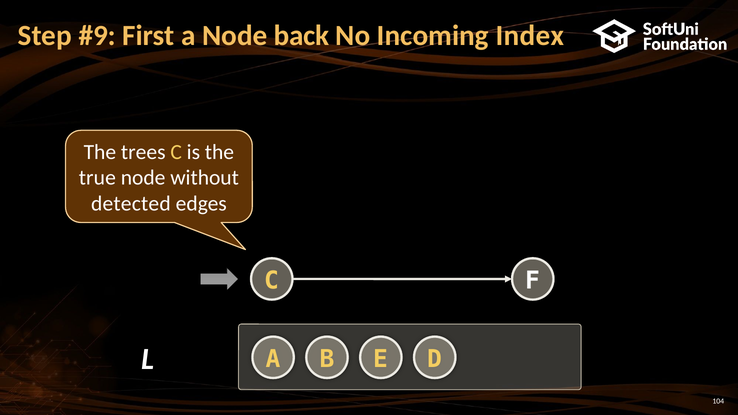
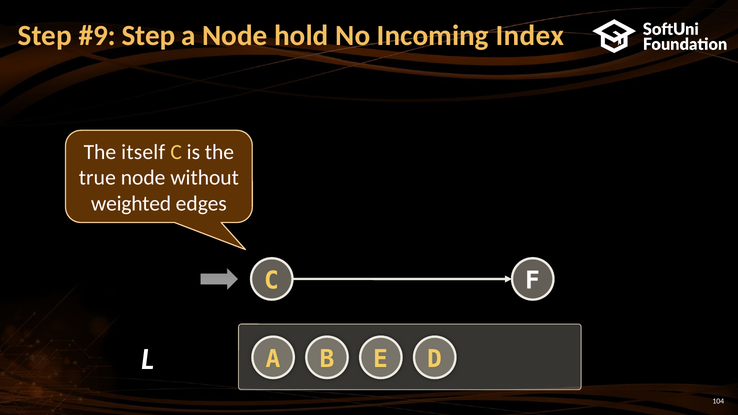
First: First -> Step (149, 36)
back: back -> hold (301, 36)
trees: trees -> itself (143, 152)
detected: detected -> weighted (131, 204)
